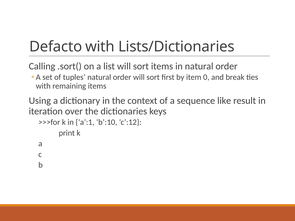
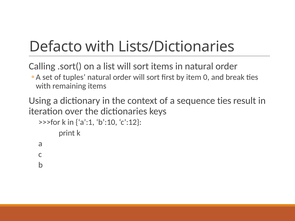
sequence like: like -> ties (224, 101)
